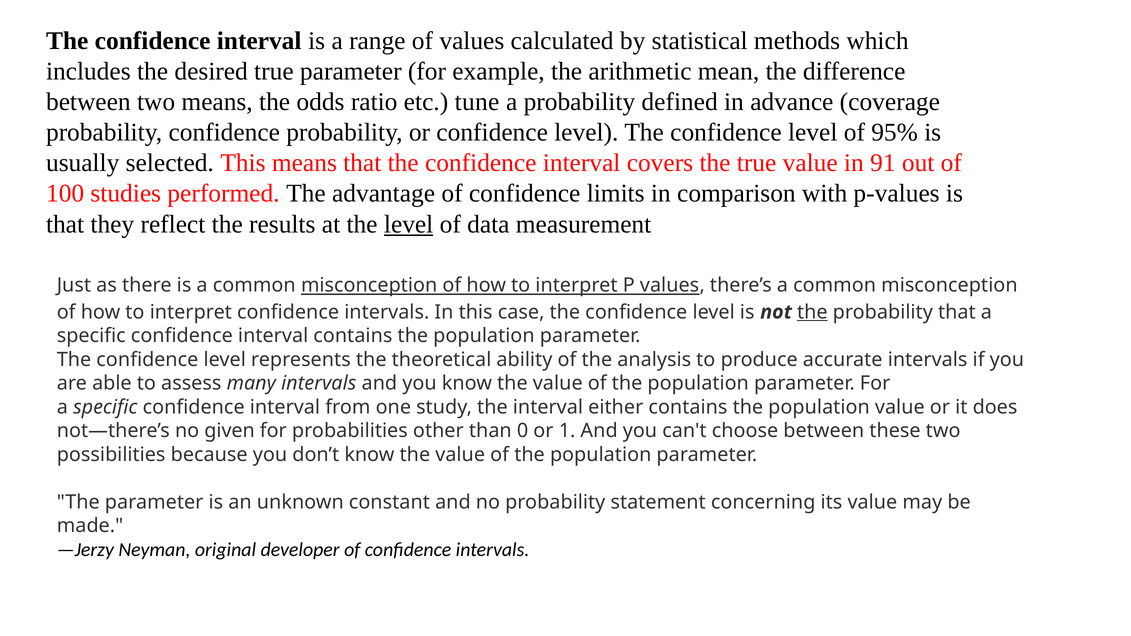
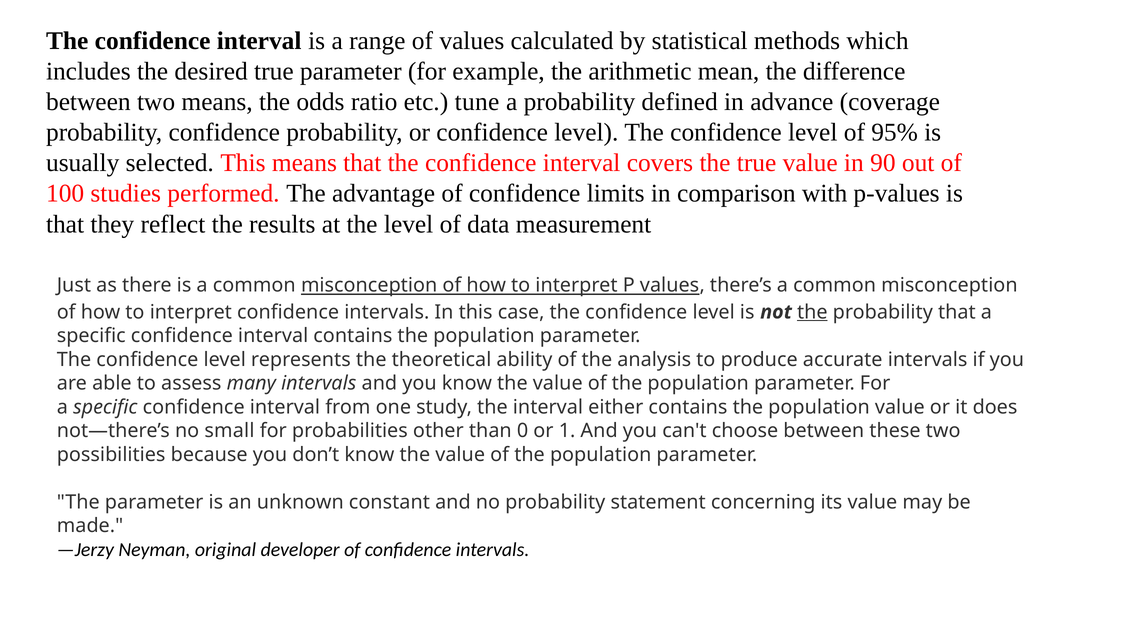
91: 91 -> 90 (883, 163)
level underline: present -> none (409, 224)
given: given -> small (229, 431)
